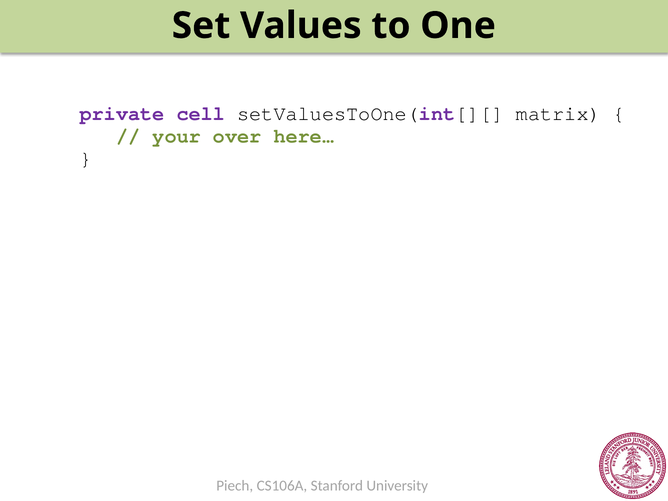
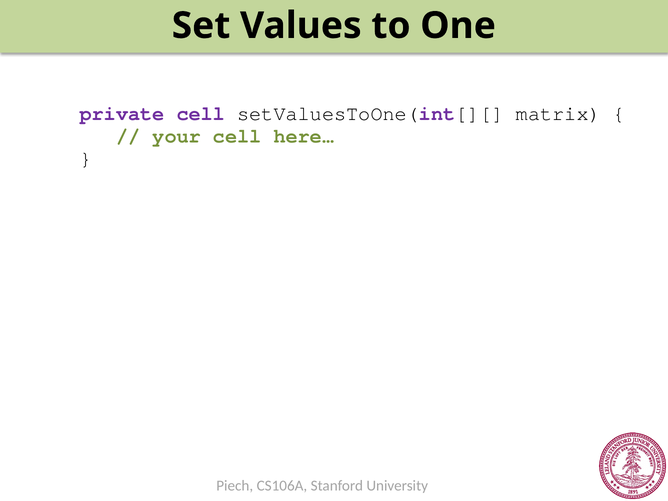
your over: over -> cell (237, 136)
